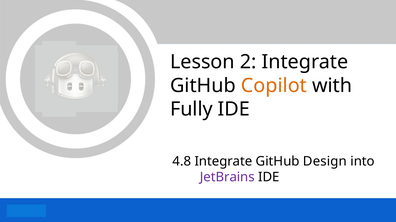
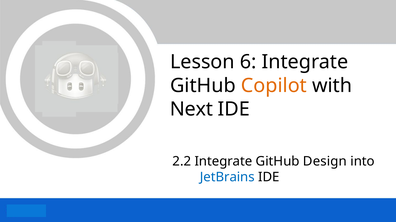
2: 2 -> 6 (248, 62)
Fully: Fully -> Next (191, 110)
4.8: 4.8 -> 2.2 (182, 162)
JetBrains colour: purple -> blue (227, 178)
